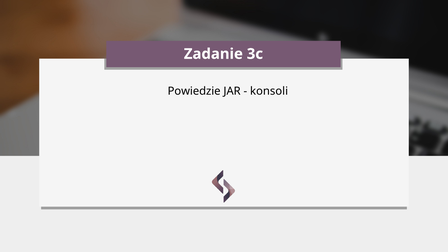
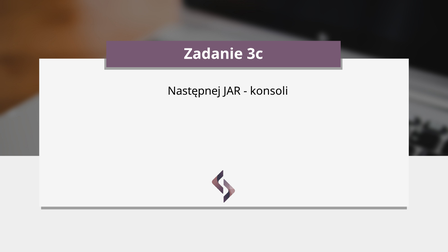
Powiedzie: Powiedzie -> Następnej (194, 91)
